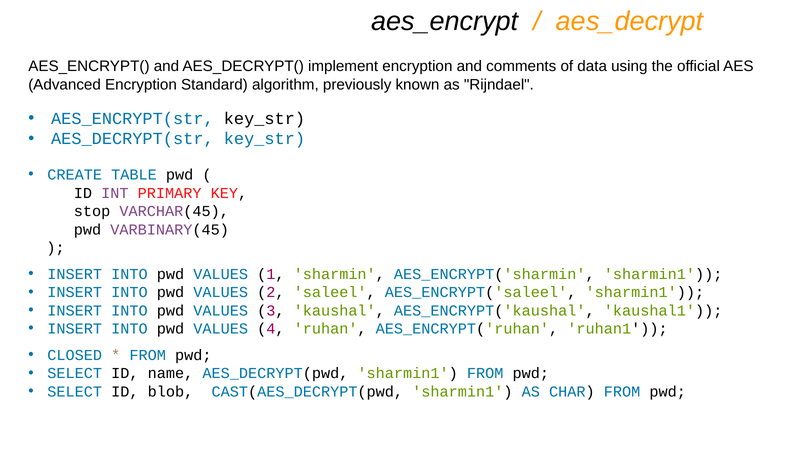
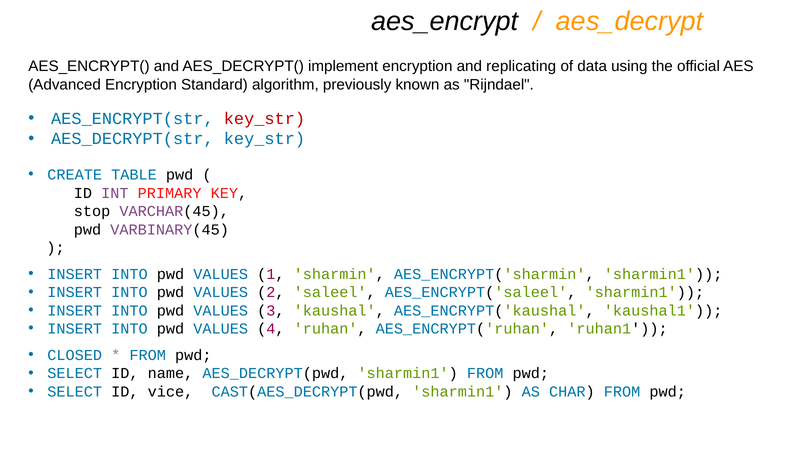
comments: comments -> replicating (521, 66)
key_str colour: black -> red (264, 119)
blob: blob -> vice (170, 392)
